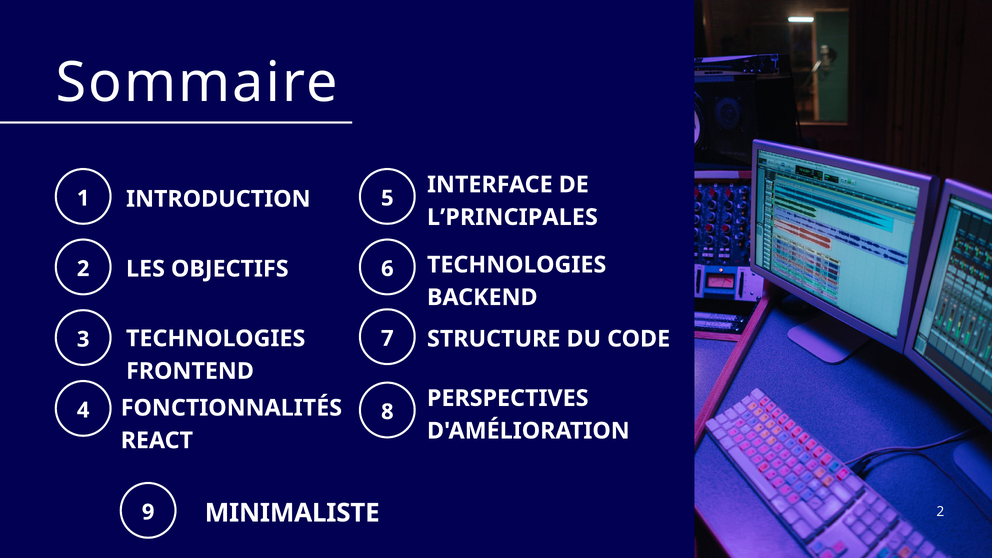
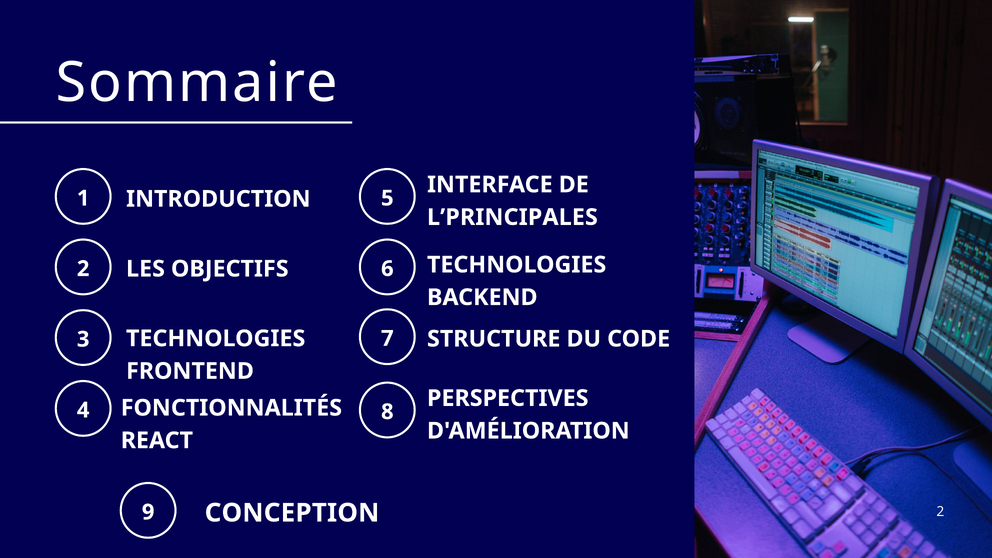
MINIMALISTE: MINIMALISTE -> CONCEPTION (292, 513)
